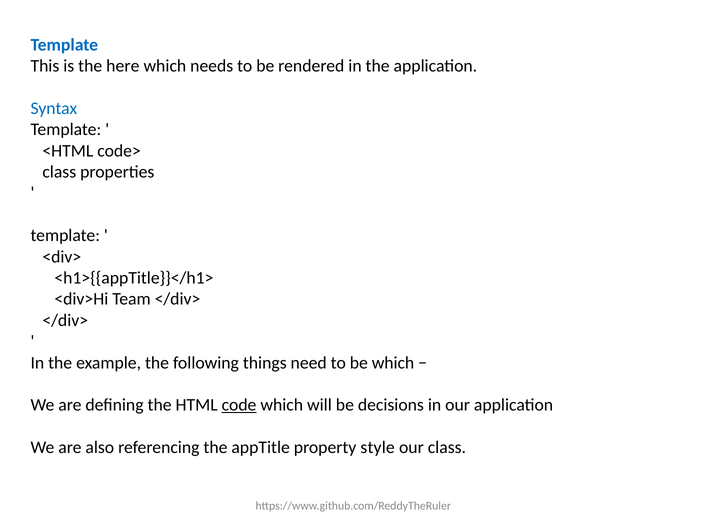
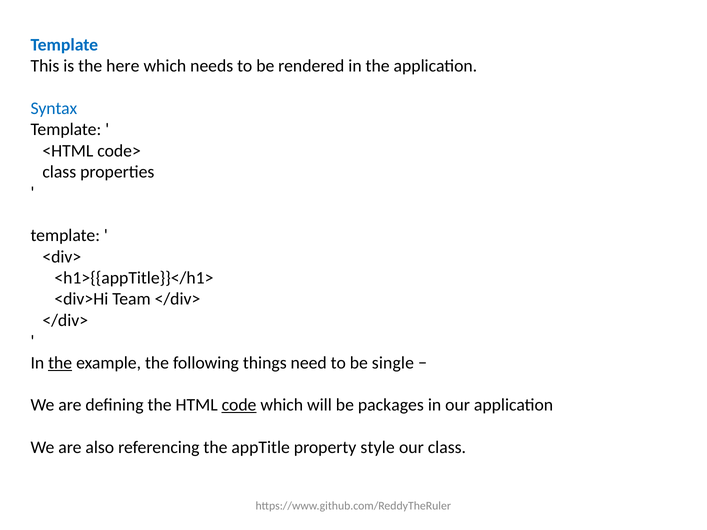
the underline: none -> present (60, 363)
be which: which -> single (393, 363)
decisions: decisions -> packages (391, 405)
